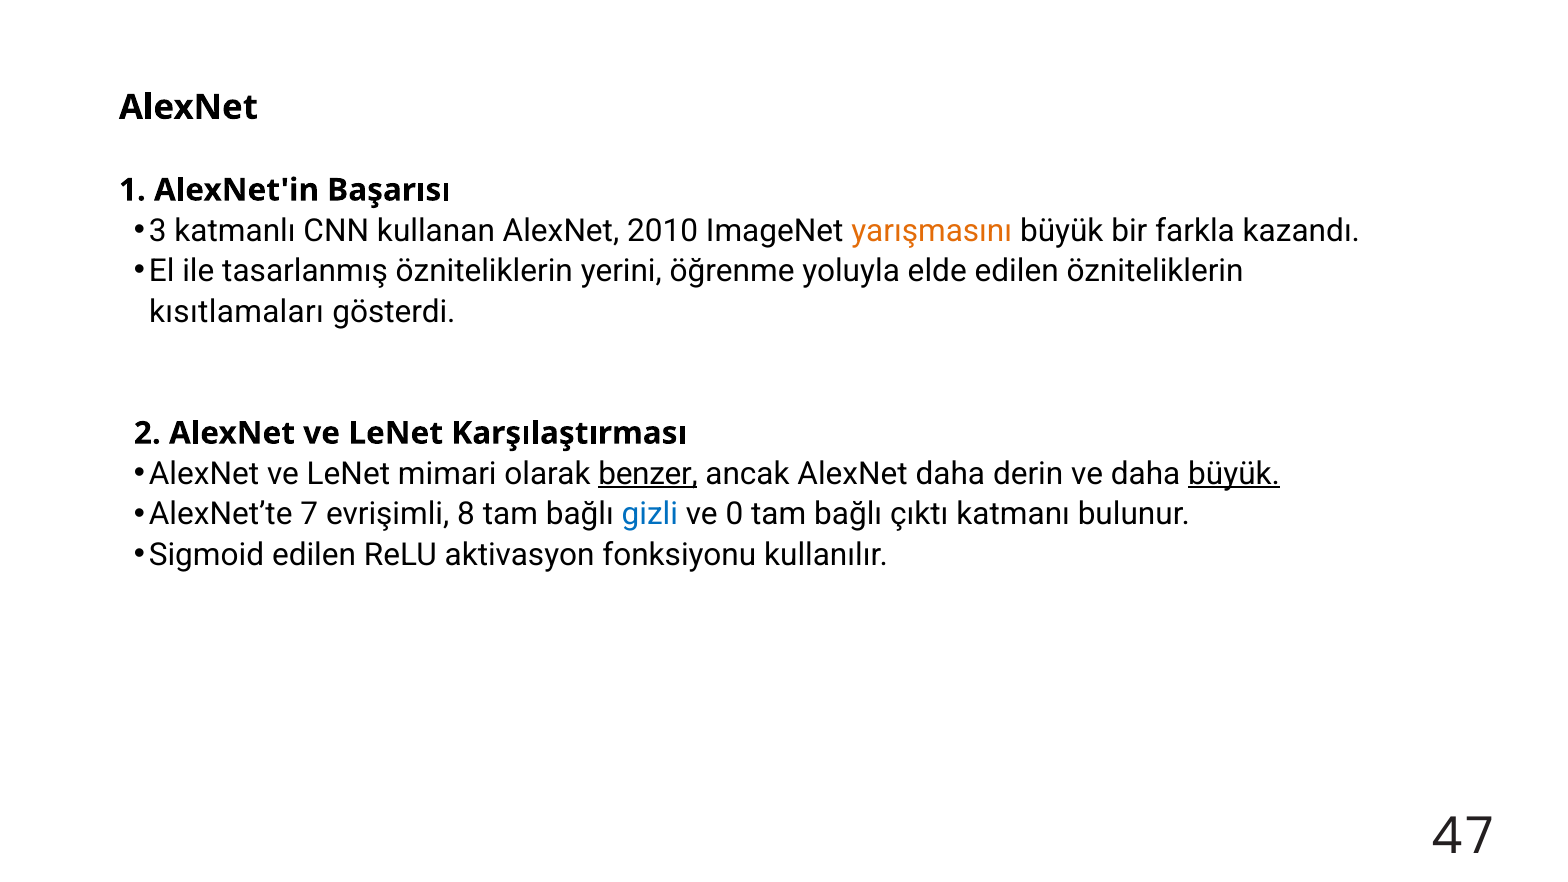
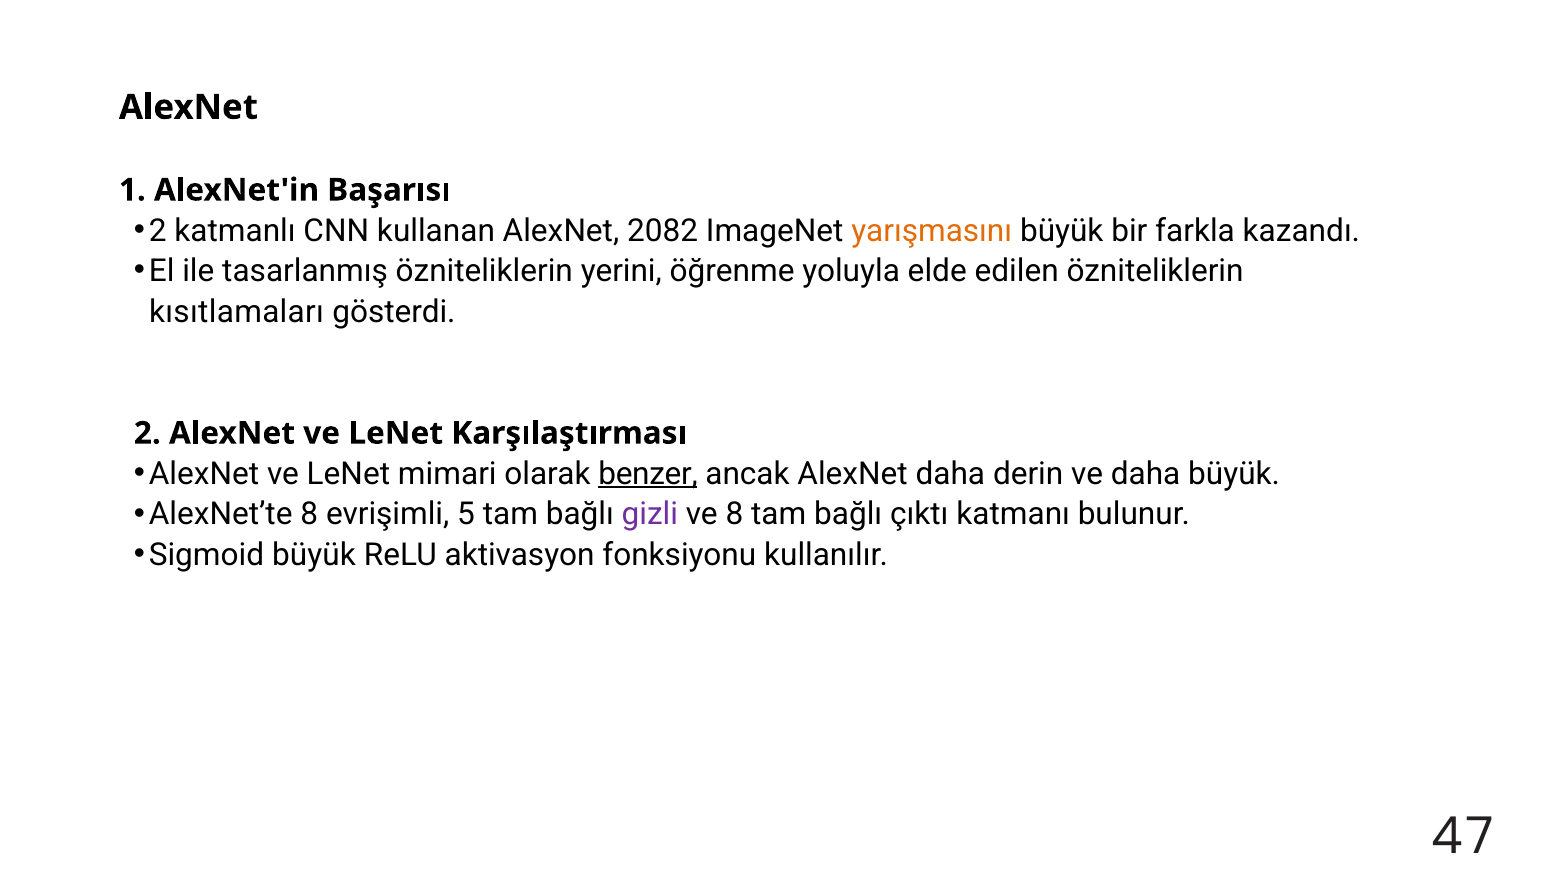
3: 3 -> 2 (158, 231)
2010: 2010 -> 2082 (663, 231)
büyük underline: present -> none (1234, 474)
AlexNet’te 7: 7 -> 8 (309, 514)
8: 8 -> 5 (466, 514)
gizli colour: blue -> purple (650, 514)
ve 0: 0 -> 8 (734, 514)
Sigmoid edilen: edilen -> büyük (314, 555)
